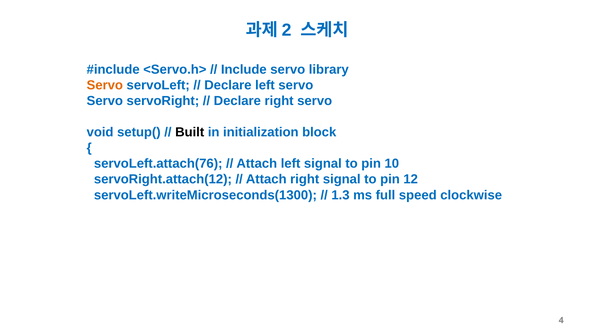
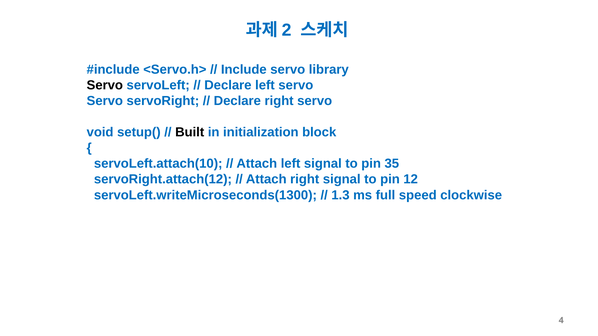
Servo colour: orange -> black (105, 85)
servoLeft.attach(76: servoLeft.attach(76 -> servoLeft.attach(10 (158, 164)
10: 10 -> 35 (392, 164)
